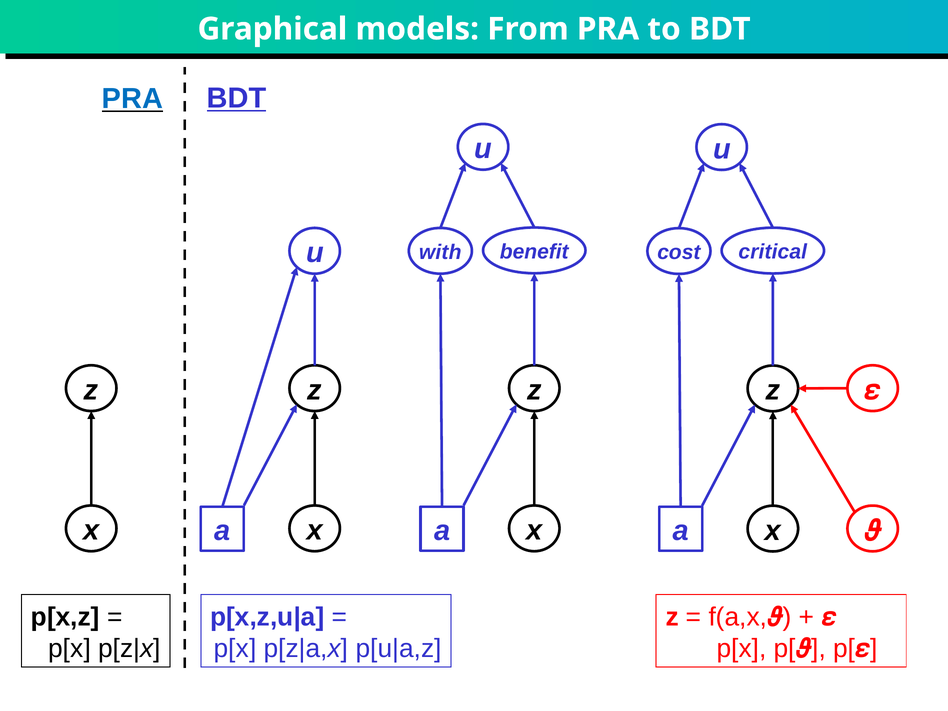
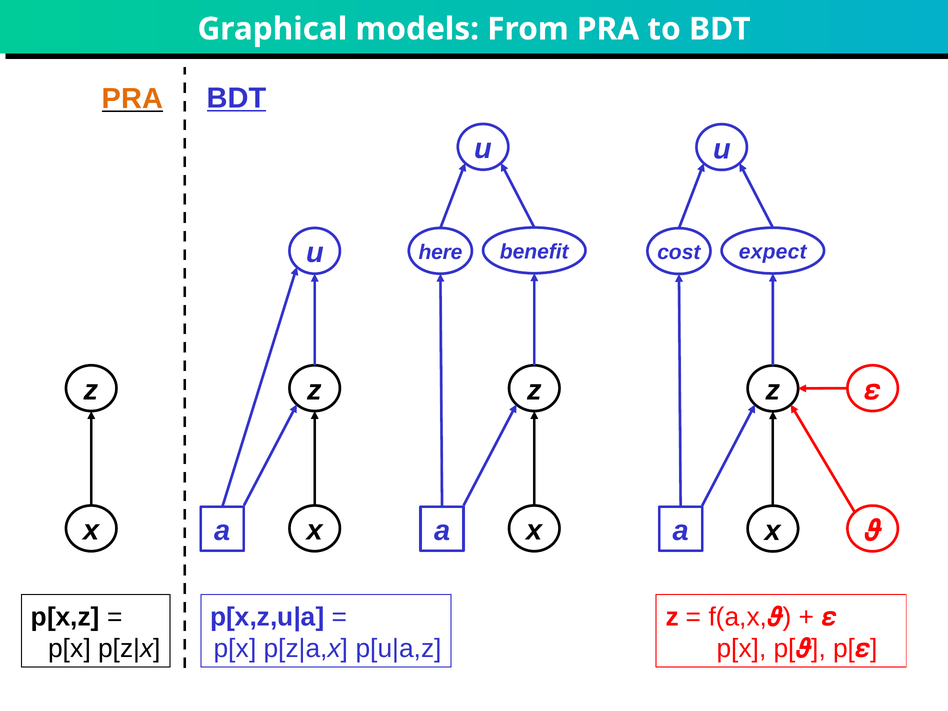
PRA colour: blue -> orange (132, 99)
critical: critical -> expect (773, 252)
with: with -> here (440, 252)
